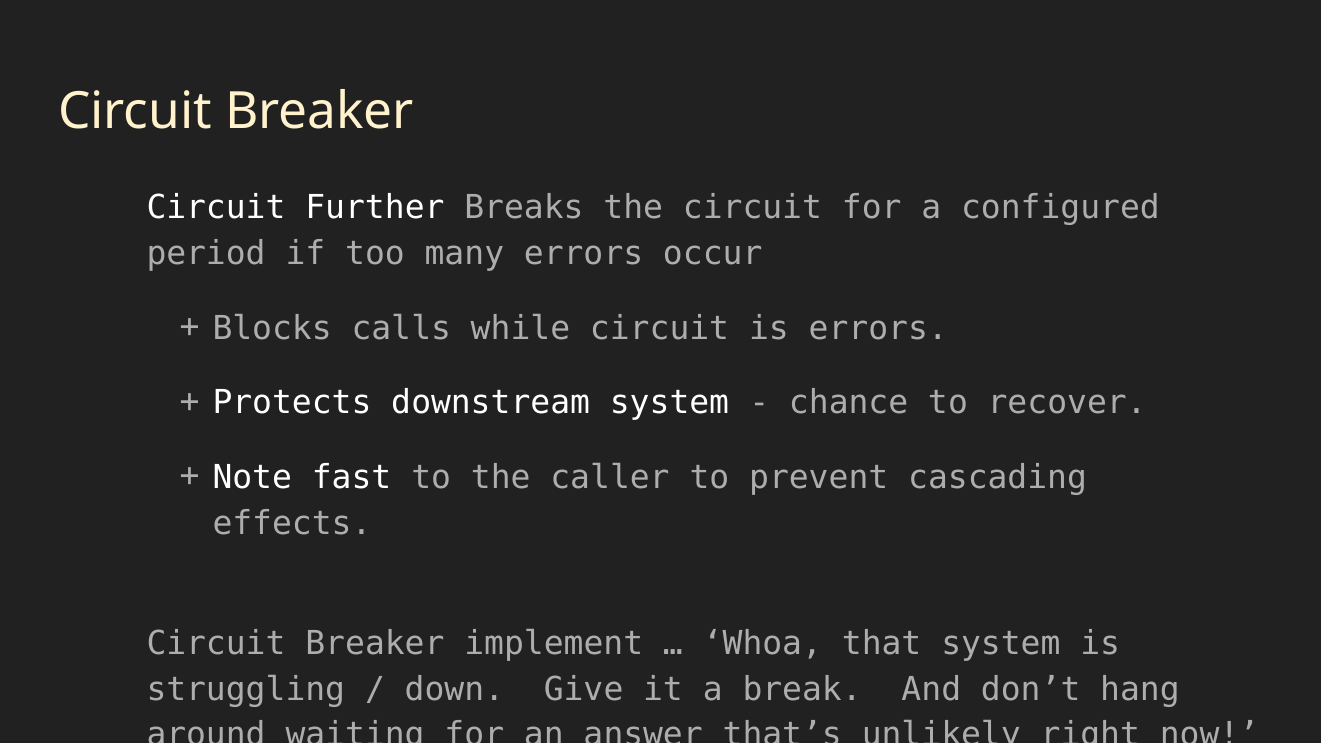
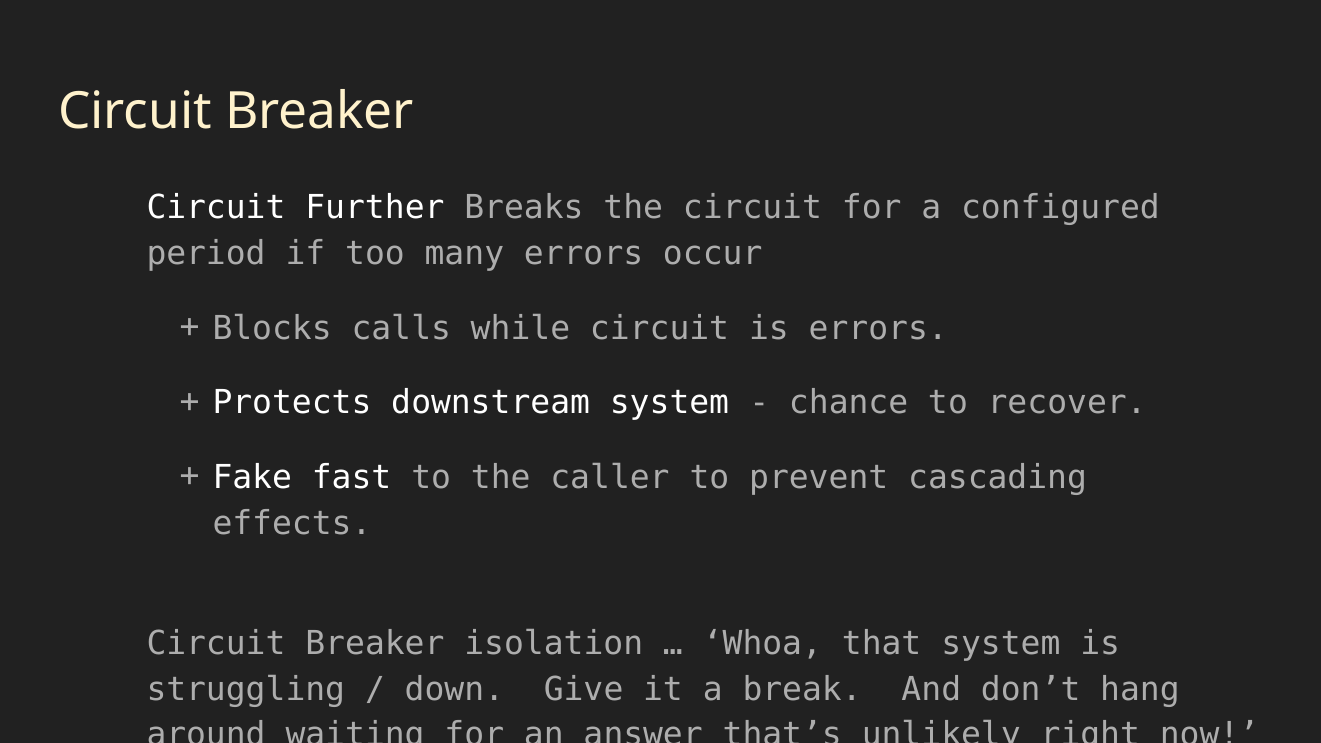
Note: Note -> Fake (252, 478)
implement: implement -> isolation (554, 644)
